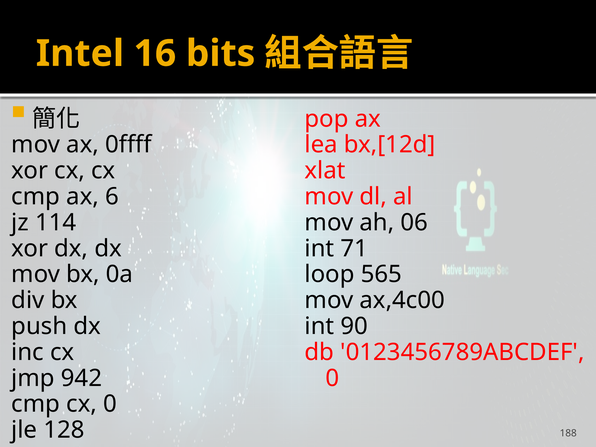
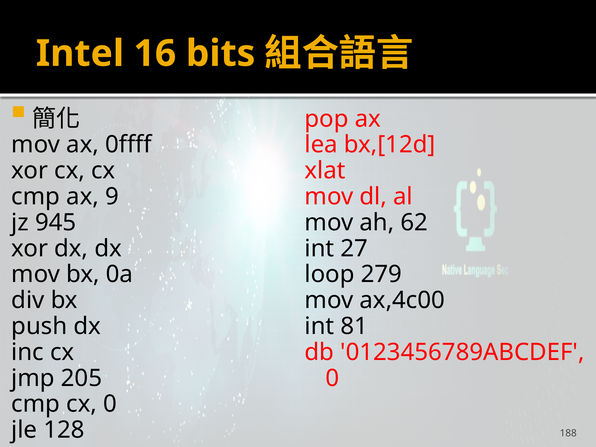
6: 6 -> 9 (112, 197)
114: 114 -> 945 (56, 223)
06: 06 -> 62 (414, 223)
71: 71 -> 27 (354, 248)
565: 565 -> 279 (381, 274)
90: 90 -> 81 (354, 326)
942: 942 -> 205 (82, 378)
